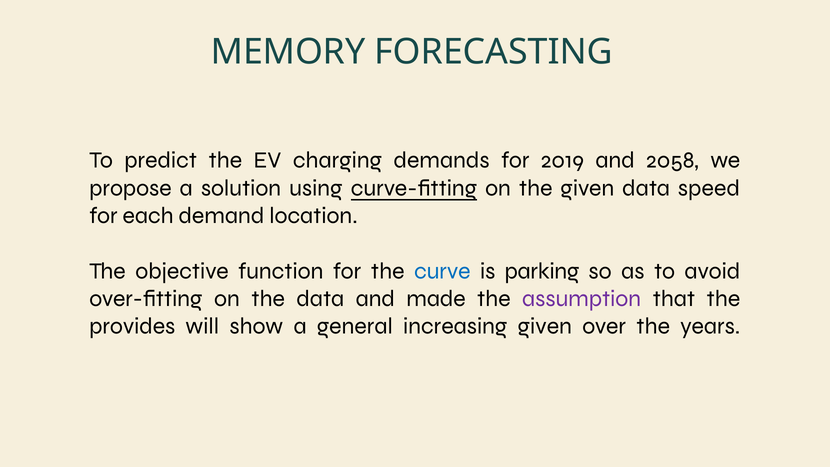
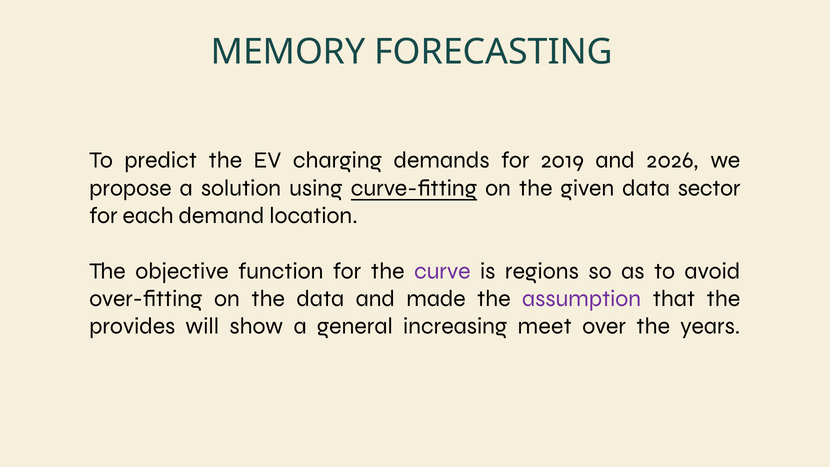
2058: 2058 -> 2026 (673, 160)
speed: speed -> sector (709, 188)
curve colour: blue -> purple (442, 271)
parking: parking -> regions (542, 271)
increasing given: given -> meet (545, 326)
